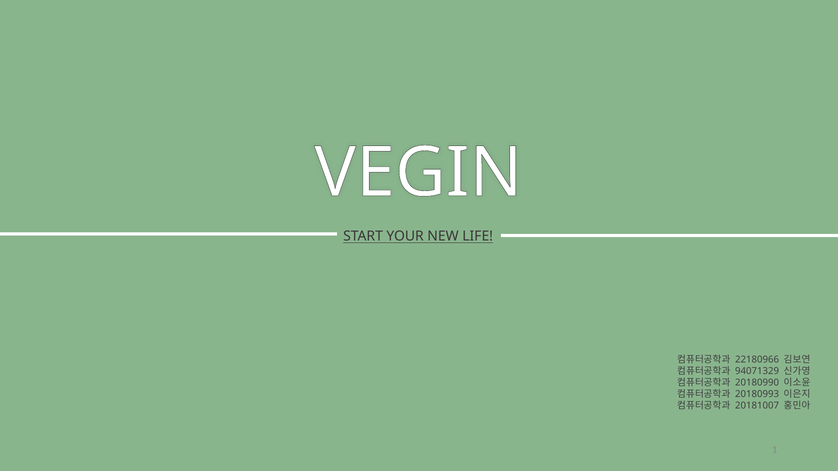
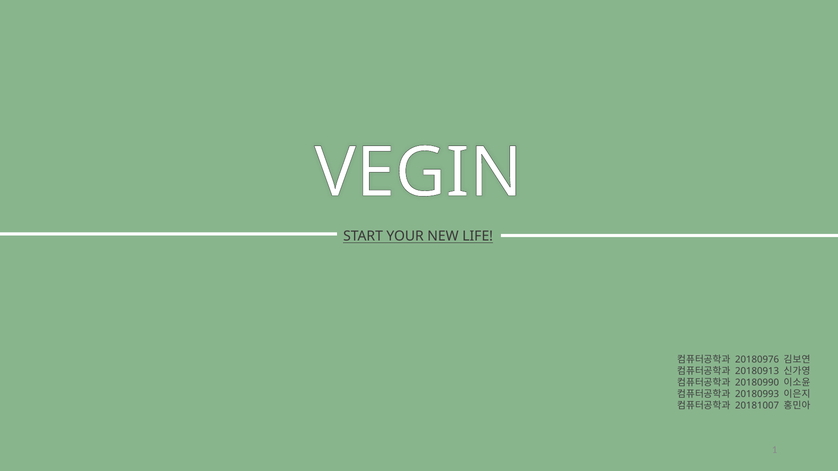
22180966: 22180966 -> 20180976 (757, 360)
94071329: 94071329 -> 20180913 (757, 371)
